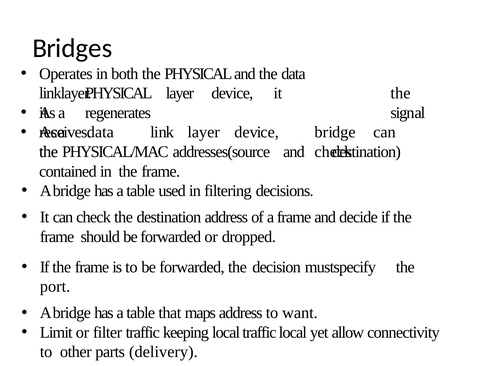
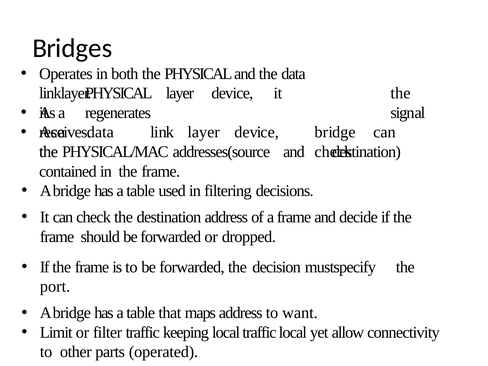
delivery: delivery -> operated (163, 352)
